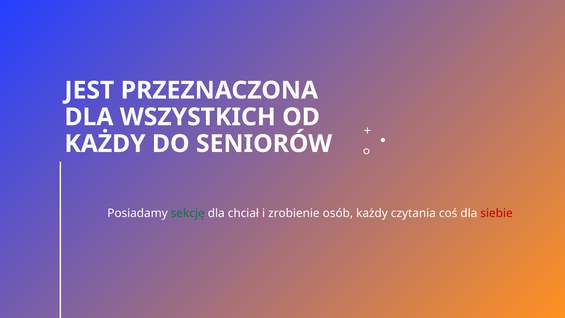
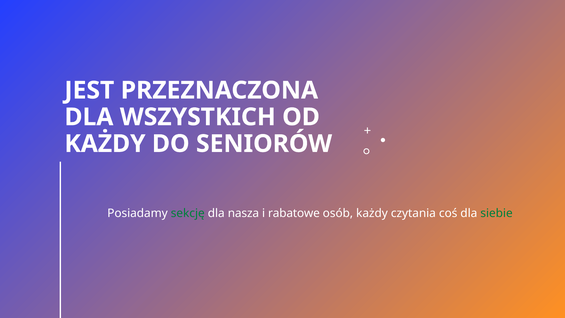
chciał: chciał -> nasza (243, 213)
zrobienie: zrobienie -> rabatowe (294, 213)
siebie colour: red -> green (497, 213)
